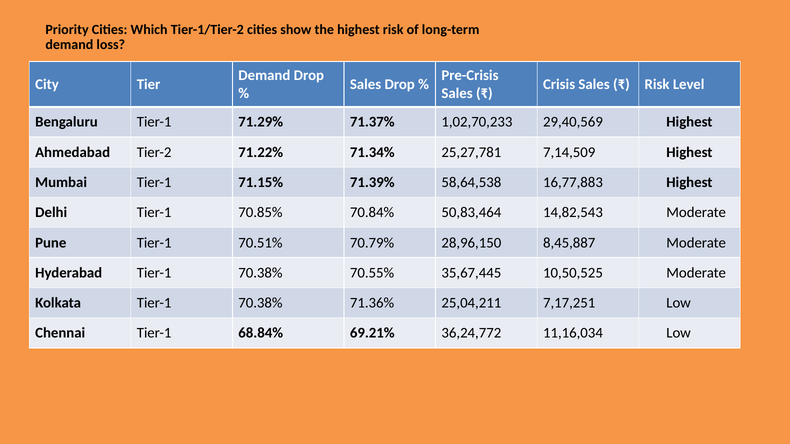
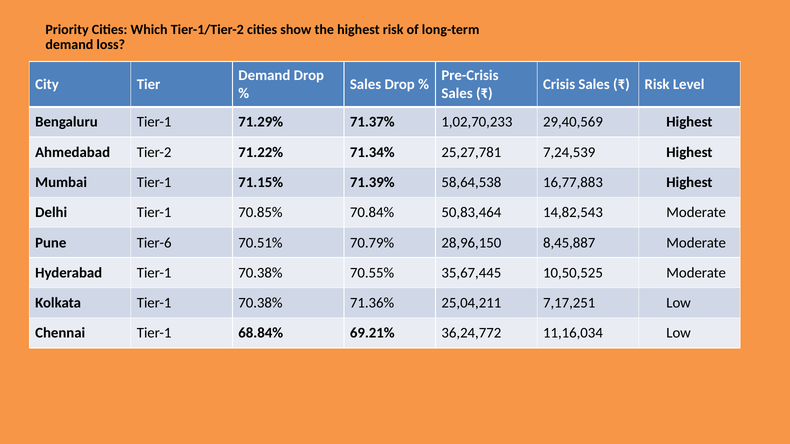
7,14,509: 7,14,509 -> 7,24,539 (569, 152)
Pune Tier-1: Tier-1 -> Tier-6 (154, 243)
